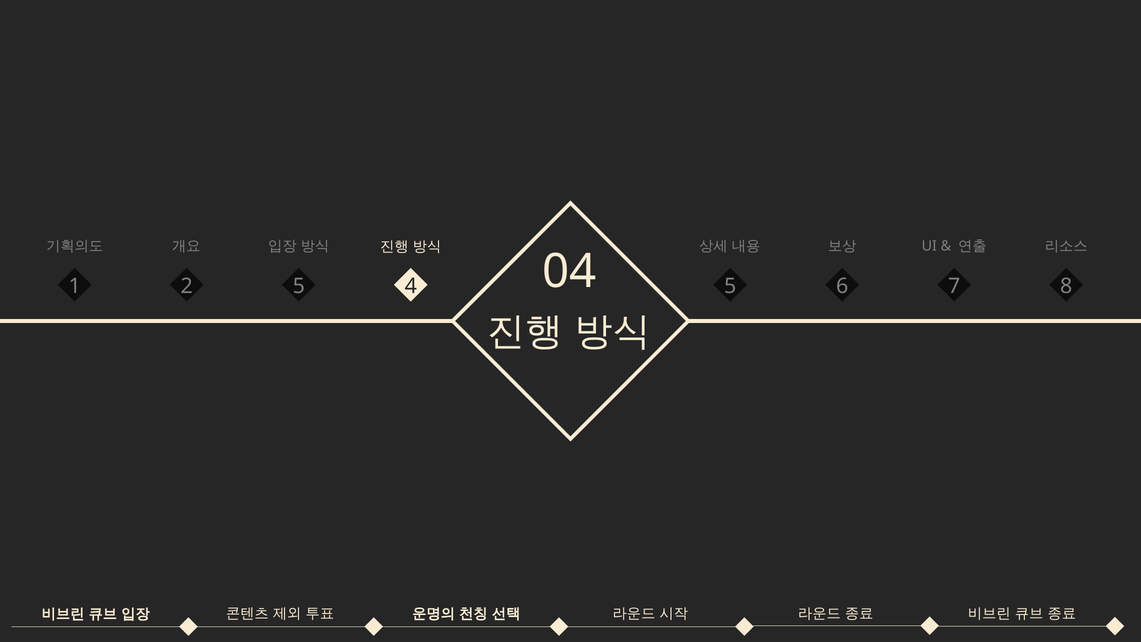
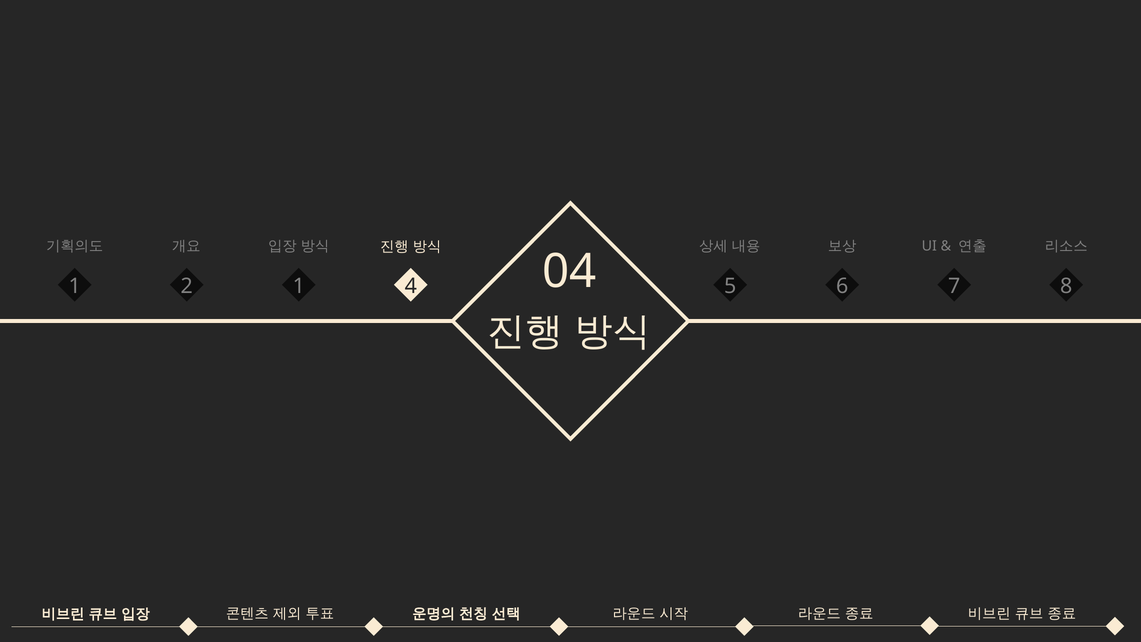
2 5: 5 -> 1 (299, 286)
